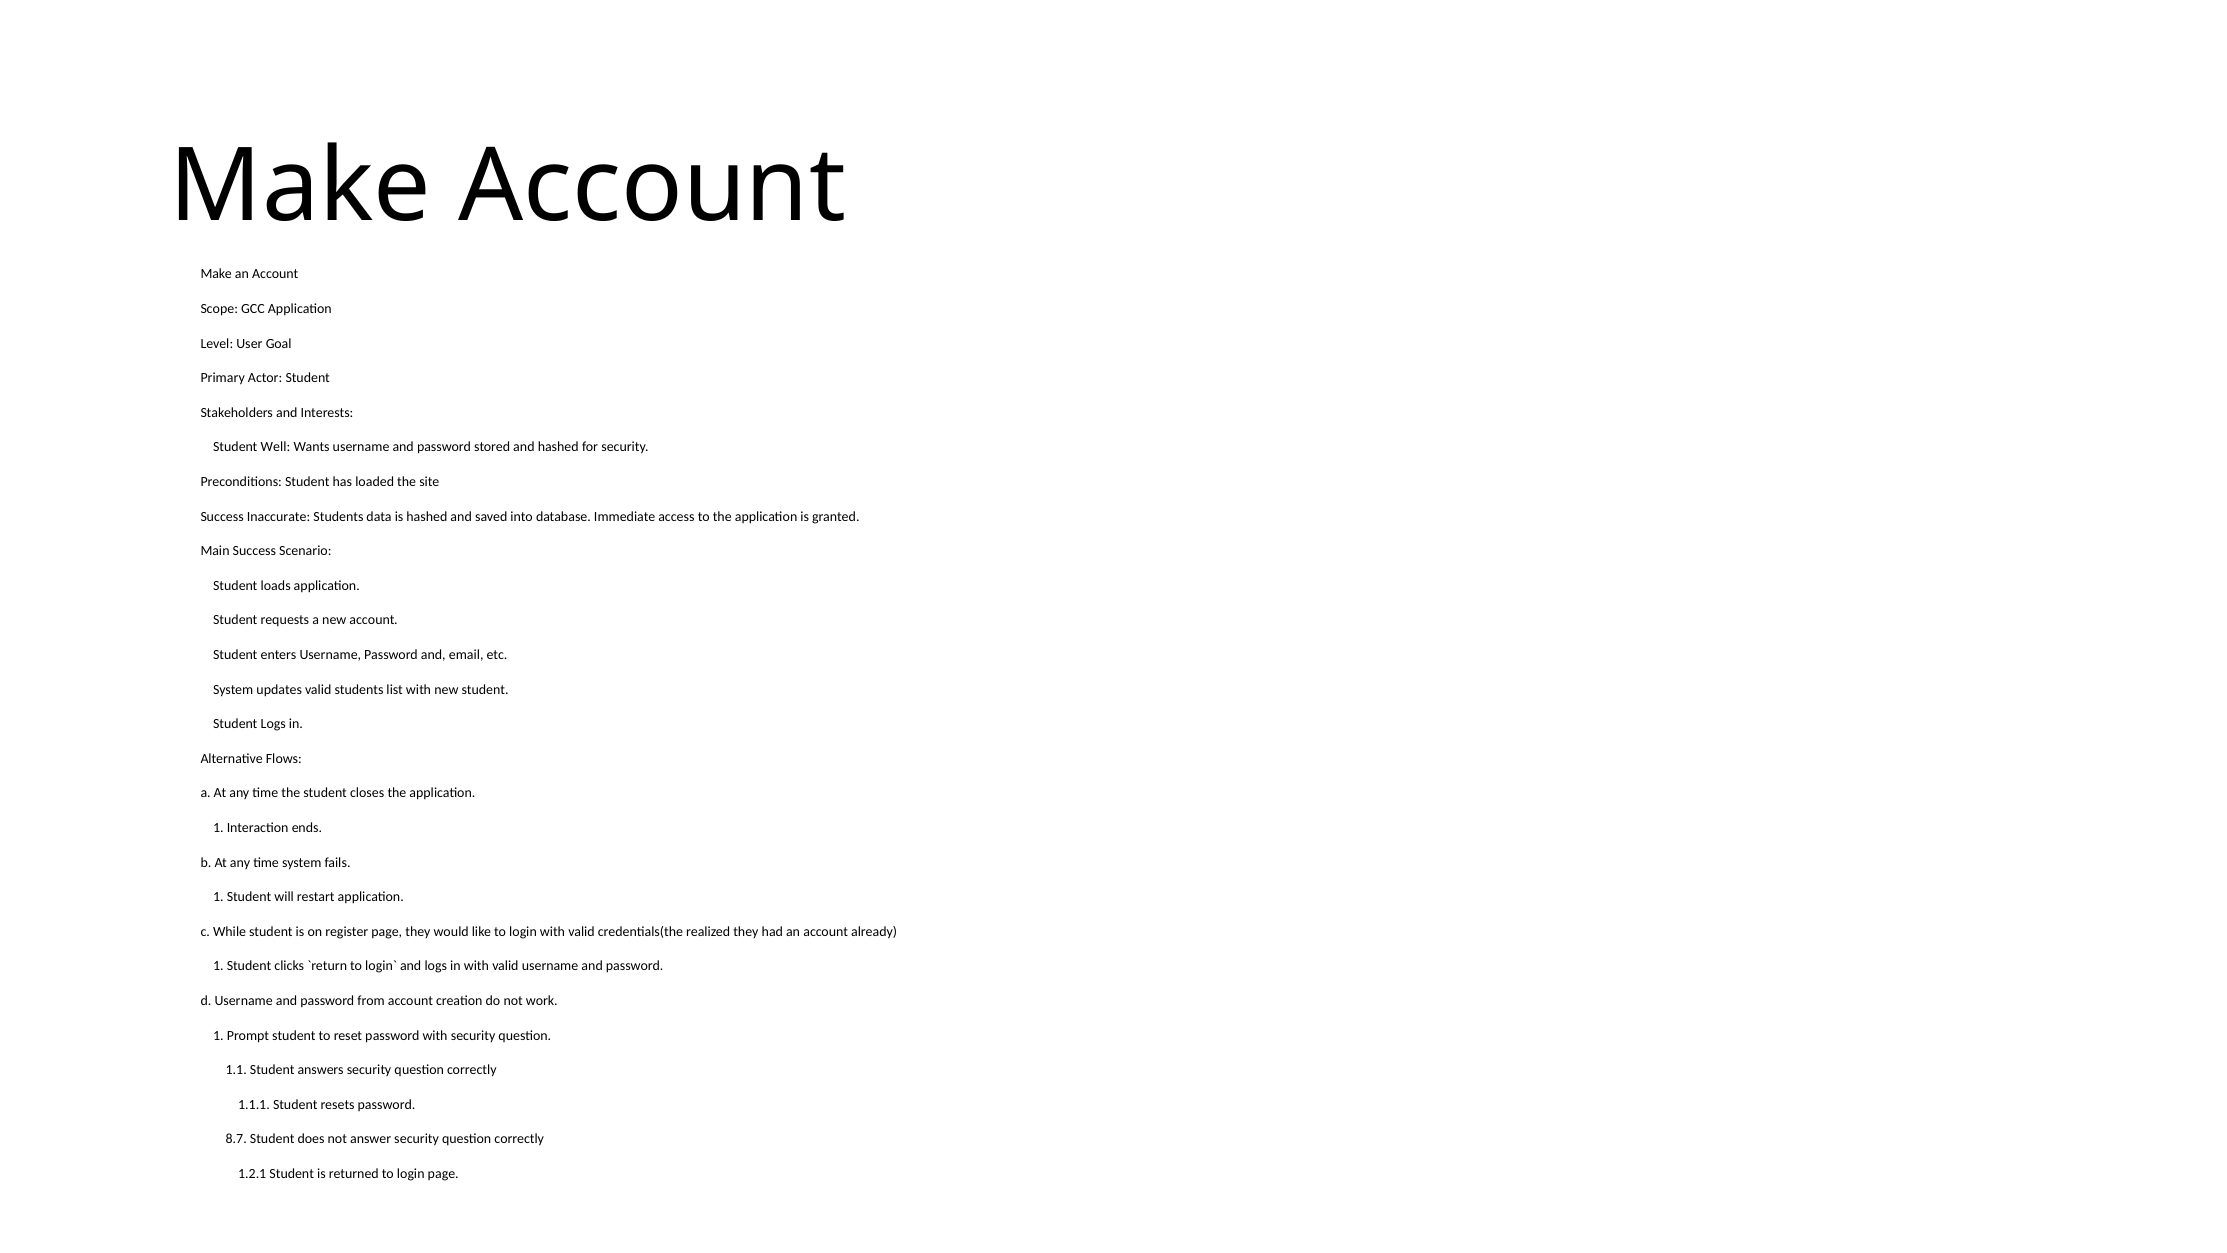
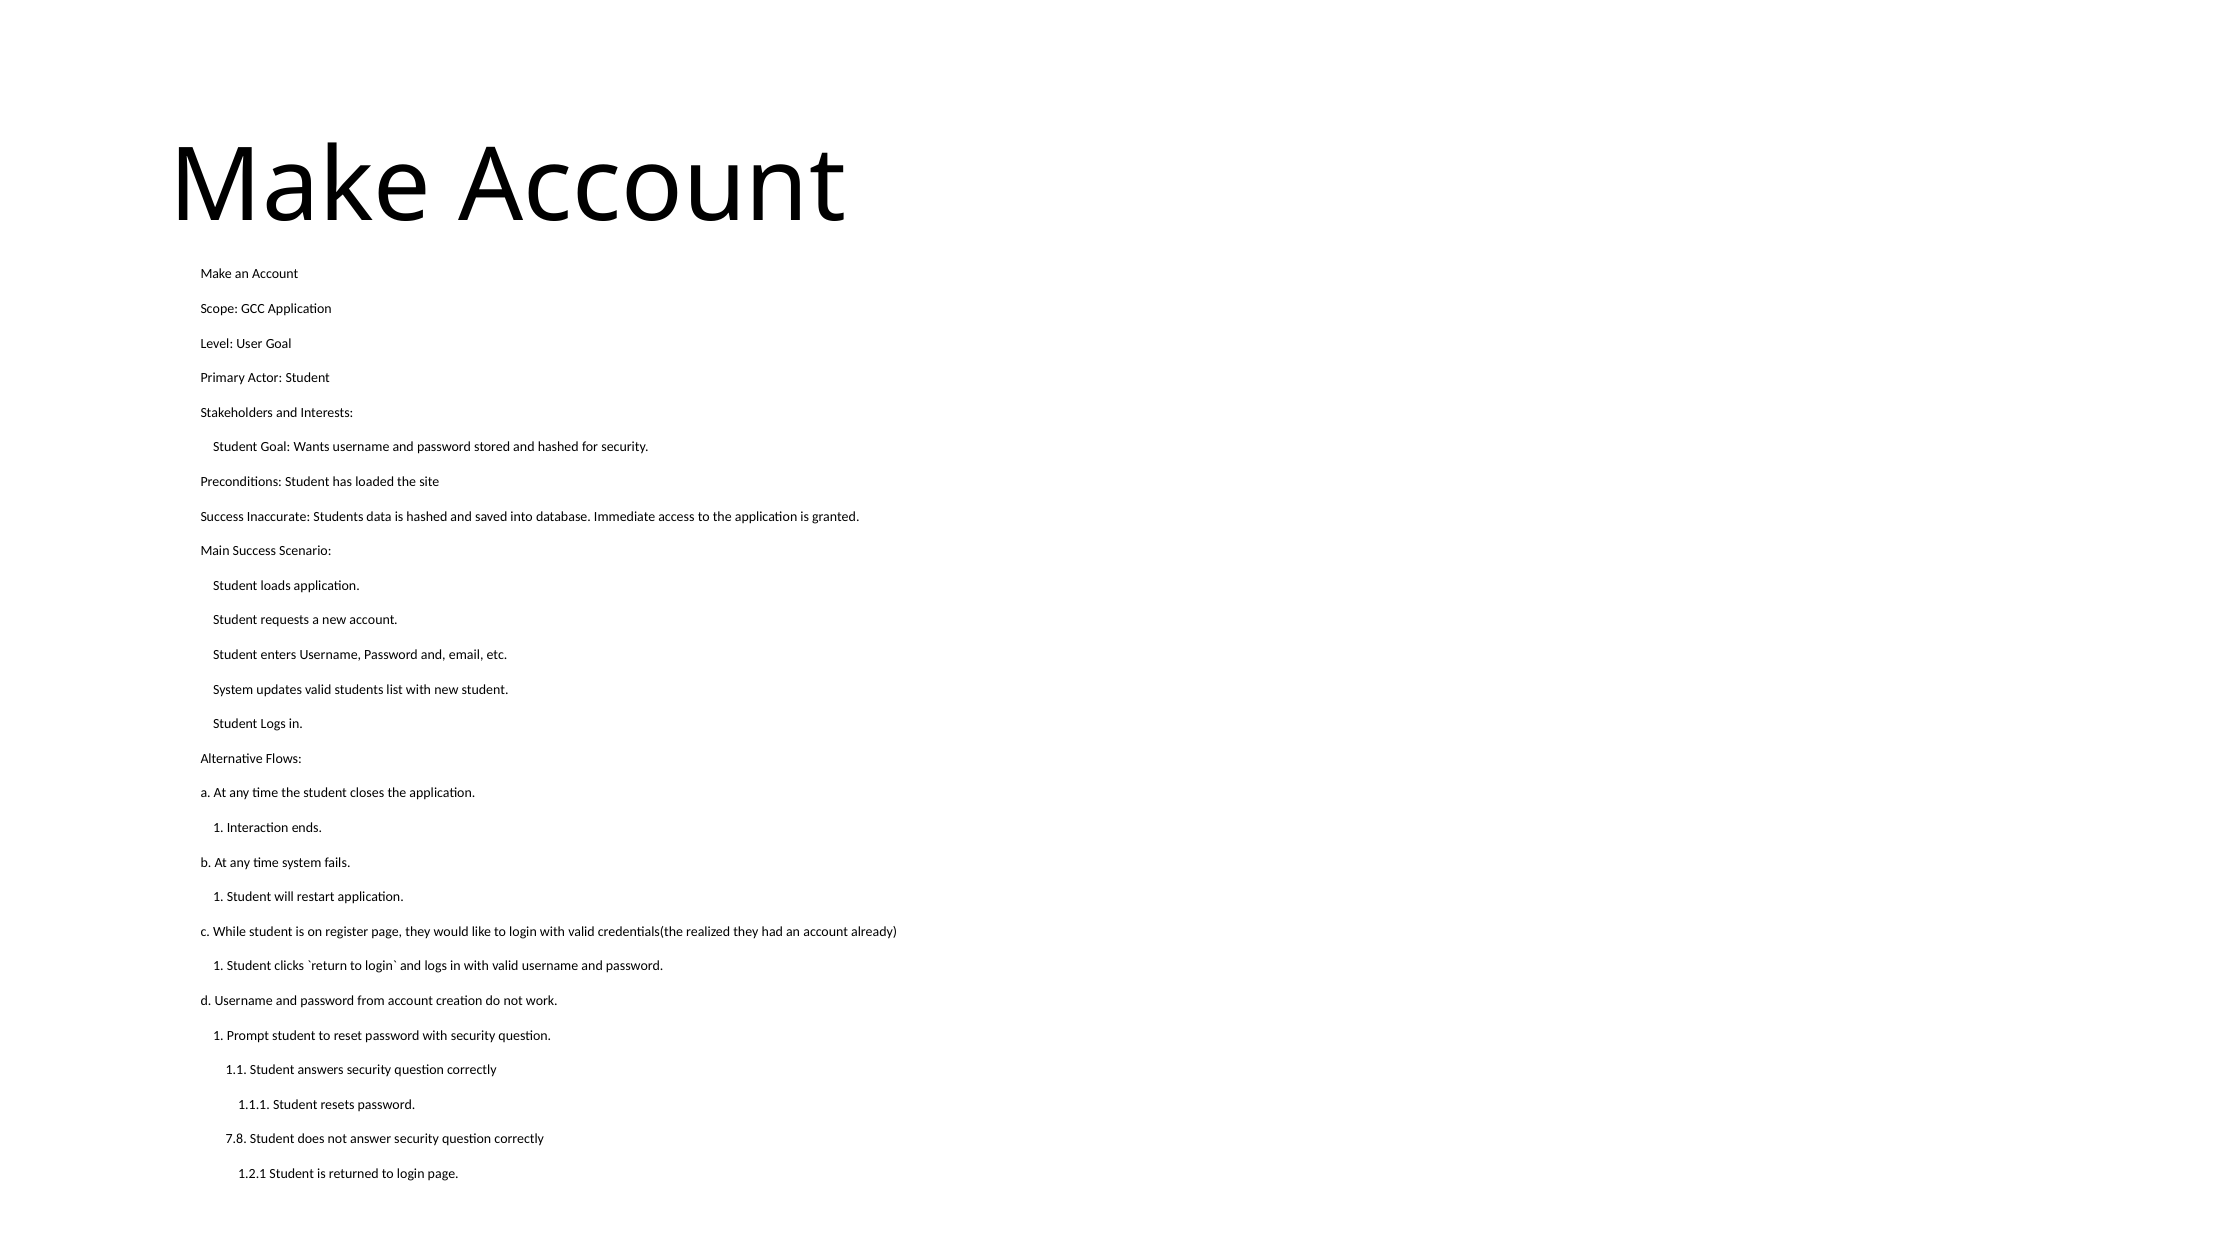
Student Well: Well -> Goal (275, 447)
8.7: 8.7 -> 7.8 (236, 1139)
